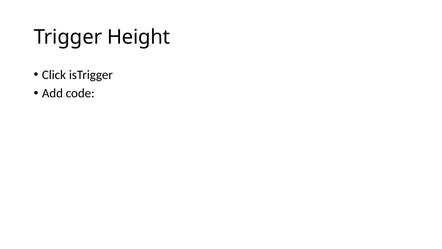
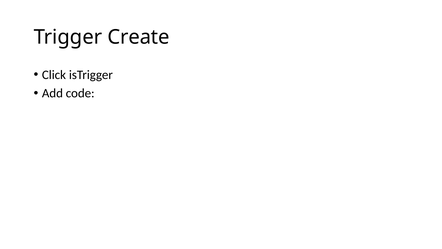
Height: Height -> Create (139, 37)
